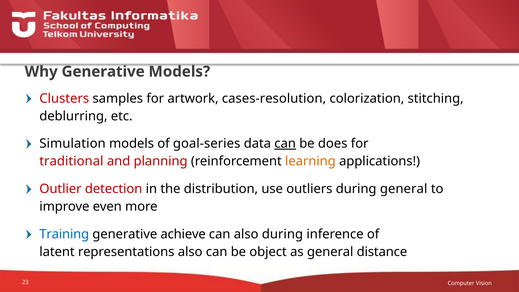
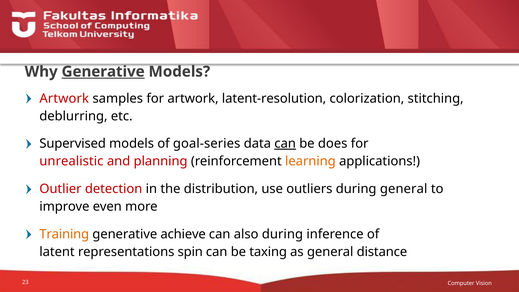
Generative underline: none -> present (103, 72)
Clusters: Clusters -> Artwork (64, 98)
cases-resolution: cases-resolution -> latent-resolution (274, 98)
Simulation: Simulation -> Supervised (73, 144)
traditional: traditional -> unrealistic (71, 161)
Training colour: blue -> orange (64, 234)
representations also: also -> spin (190, 252)
object: object -> taxing (268, 252)
